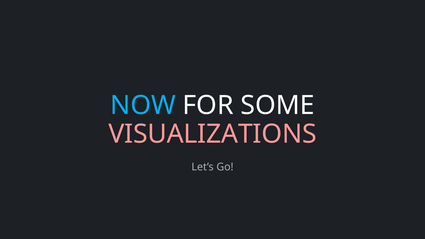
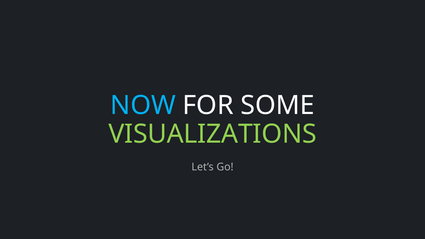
VISUALIZATIONS colour: pink -> light green (213, 134)
